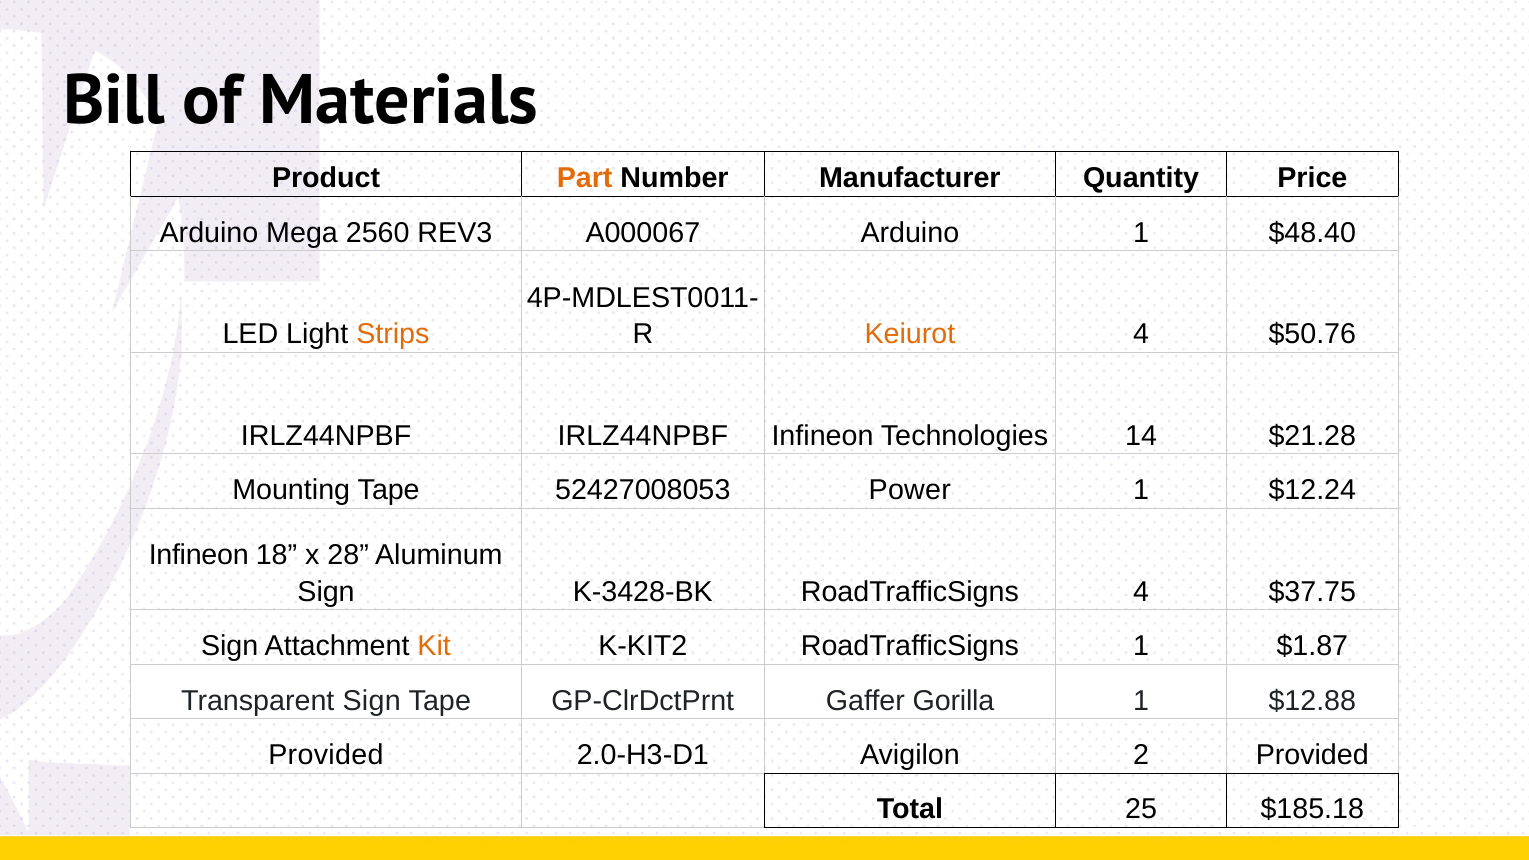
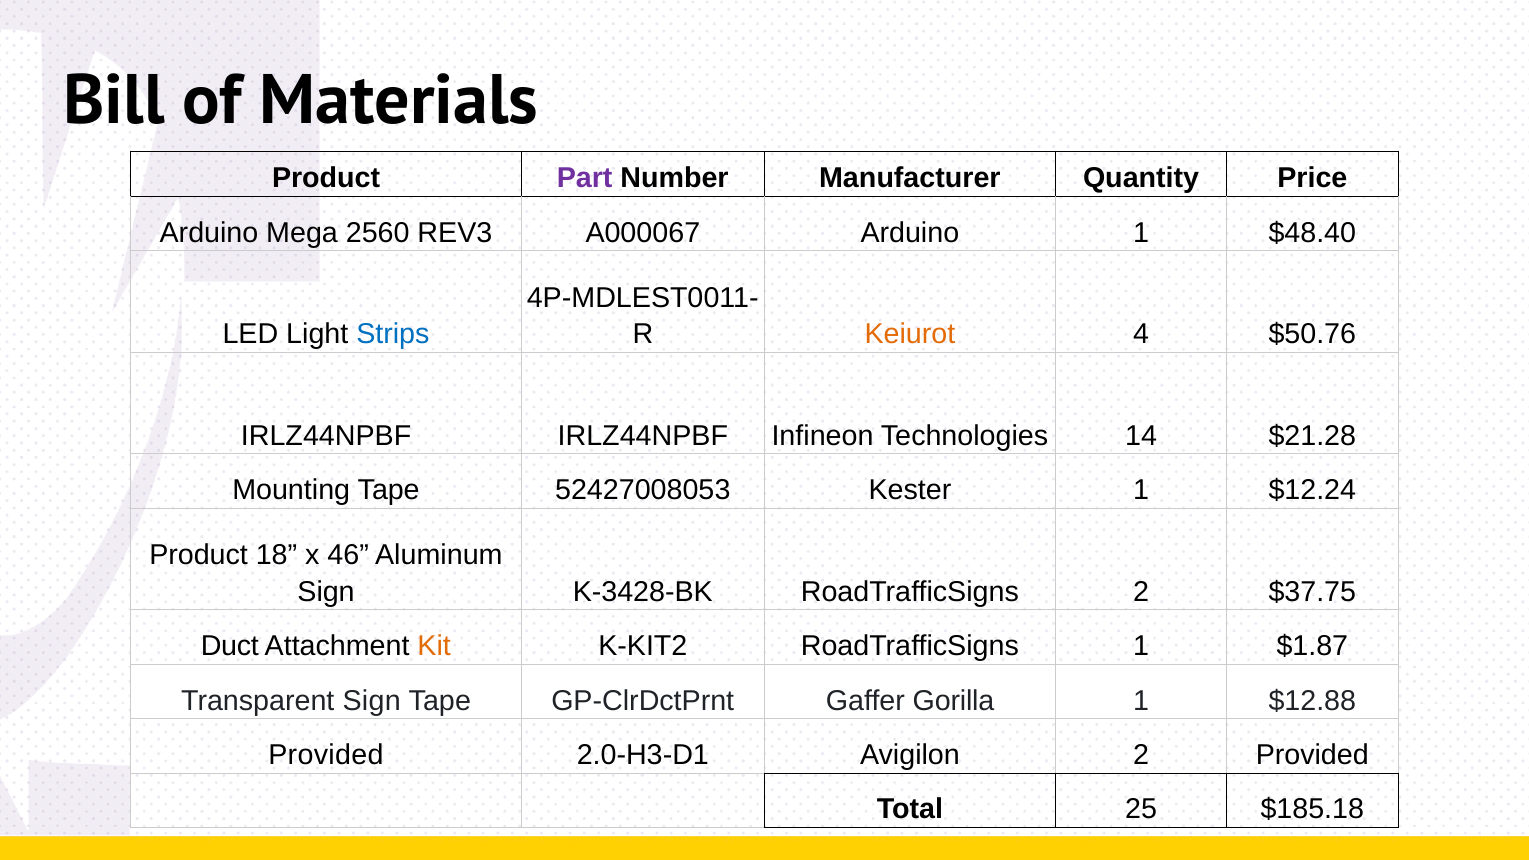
Part colour: orange -> purple (585, 179)
Strips colour: orange -> blue (393, 334)
Power: Power -> Kester (910, 490)
Infineon: Infineon -> Product (199, 555)
28: 28 -> 46 (348, 555)
RoadTrafficSigns 4: 4 -> 2 (1141, 592)
Sign: Sign -> Duct (230, 646)
